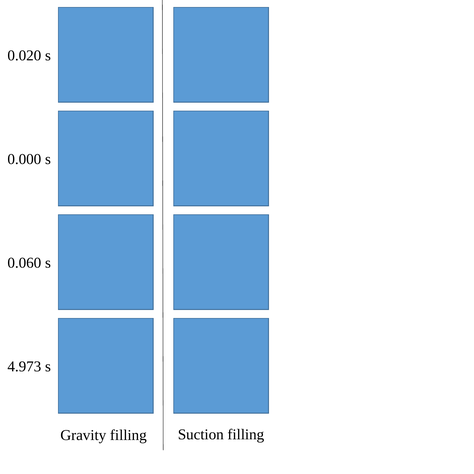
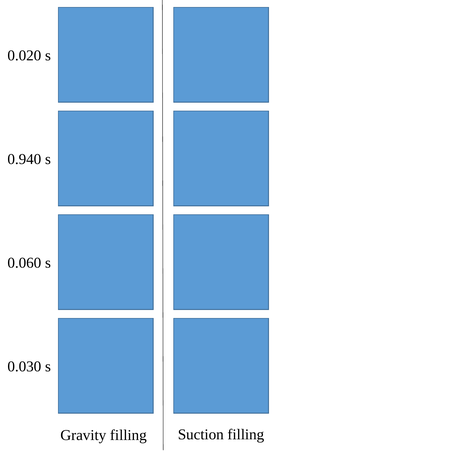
0.000: 0.000 -> 0.940 (24, 159)
4.973: 4.973 -> 0.030 (24, 367)
